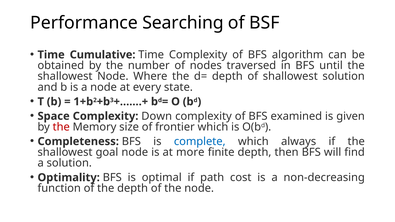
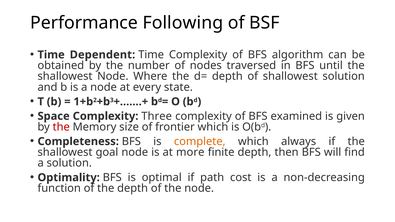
Searching: Searching -> Following (183, 23)
Cumulative: Cumulative -> Dependent (102, 55)
Down: Down -> Three (157, 116)
complete colour: blue -> orange (200, 142)
